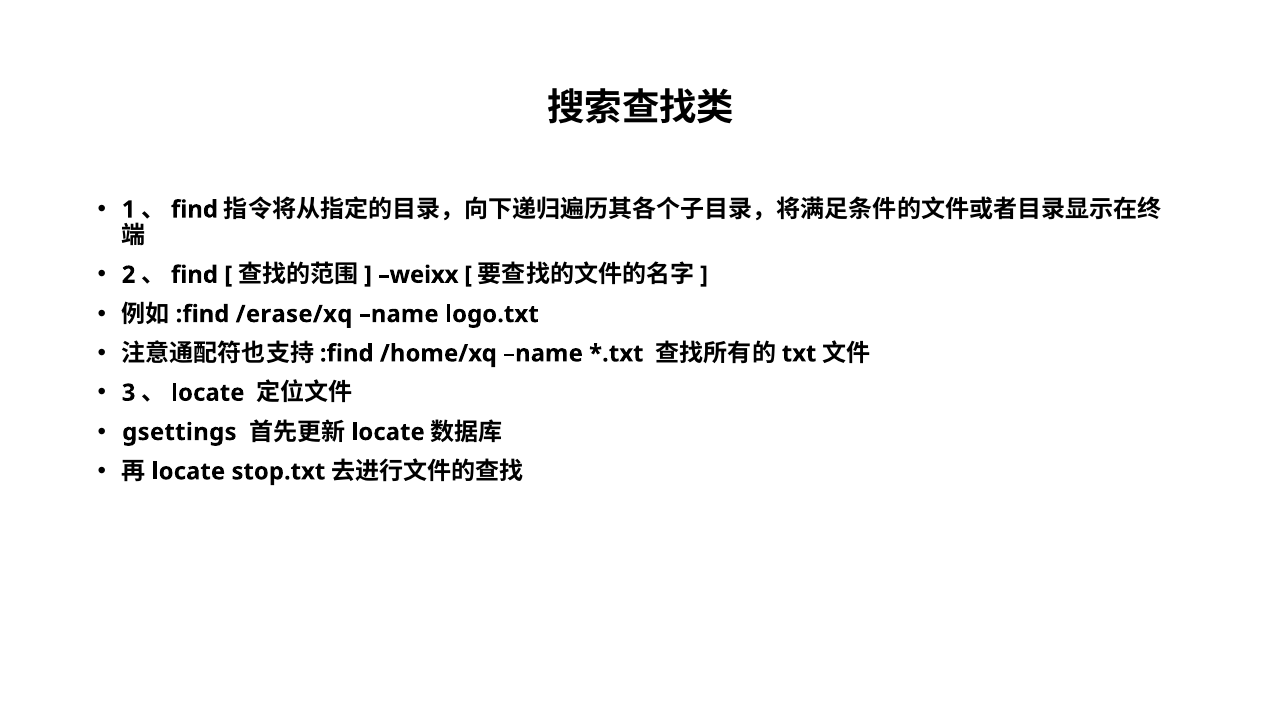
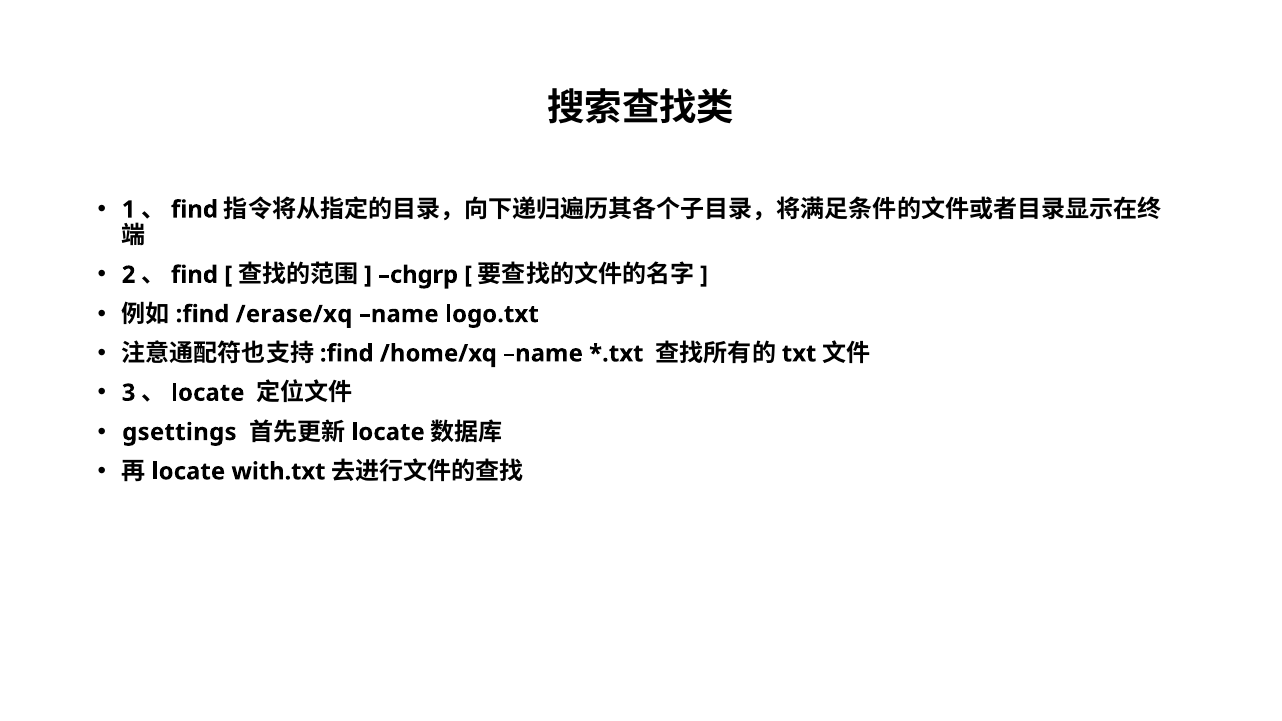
weixx: weixx -> chgrp (418, 275)
stop.txt: stop.txt -> with.txt (278, 472)
